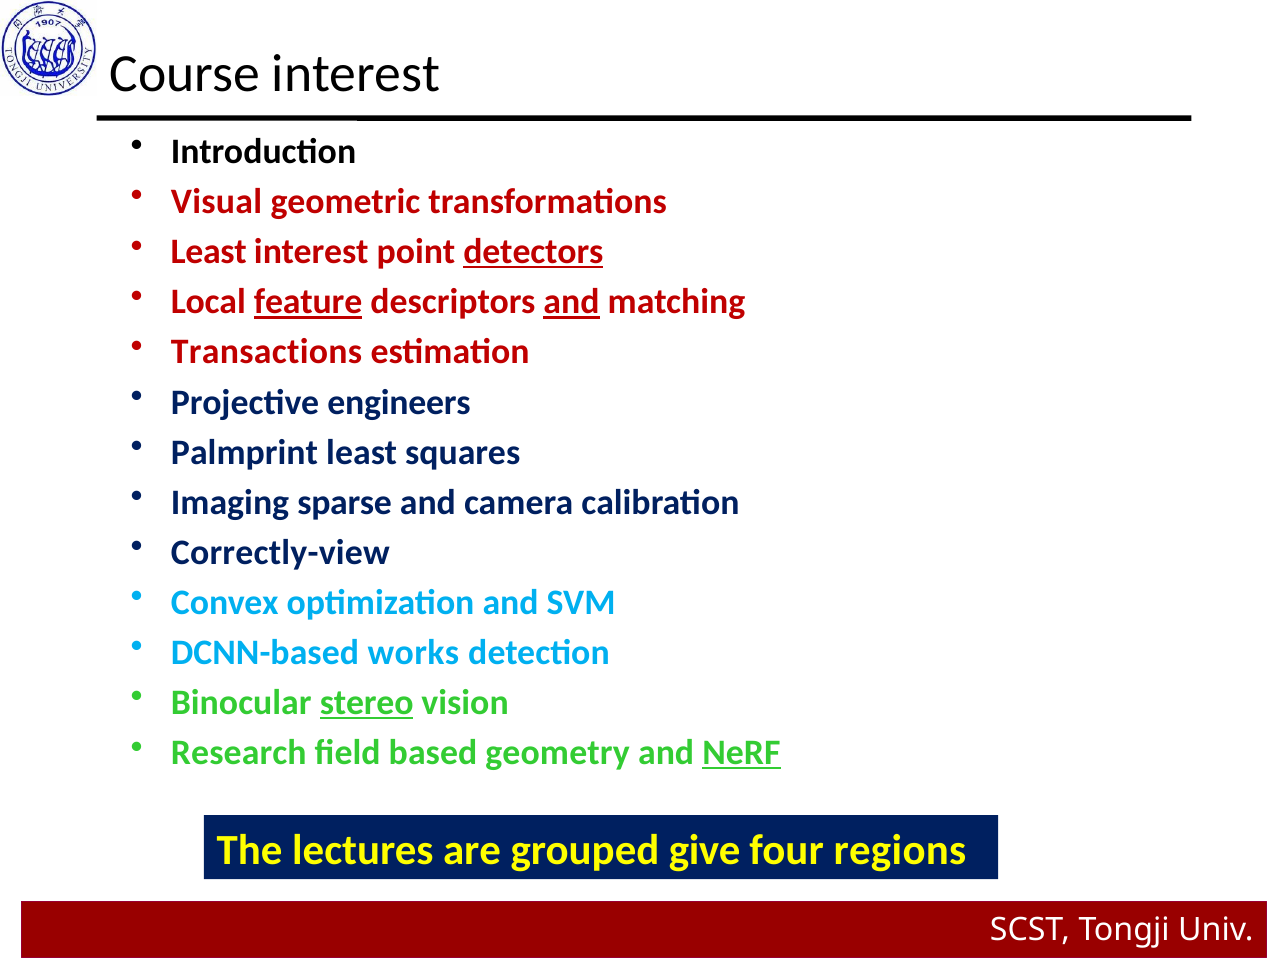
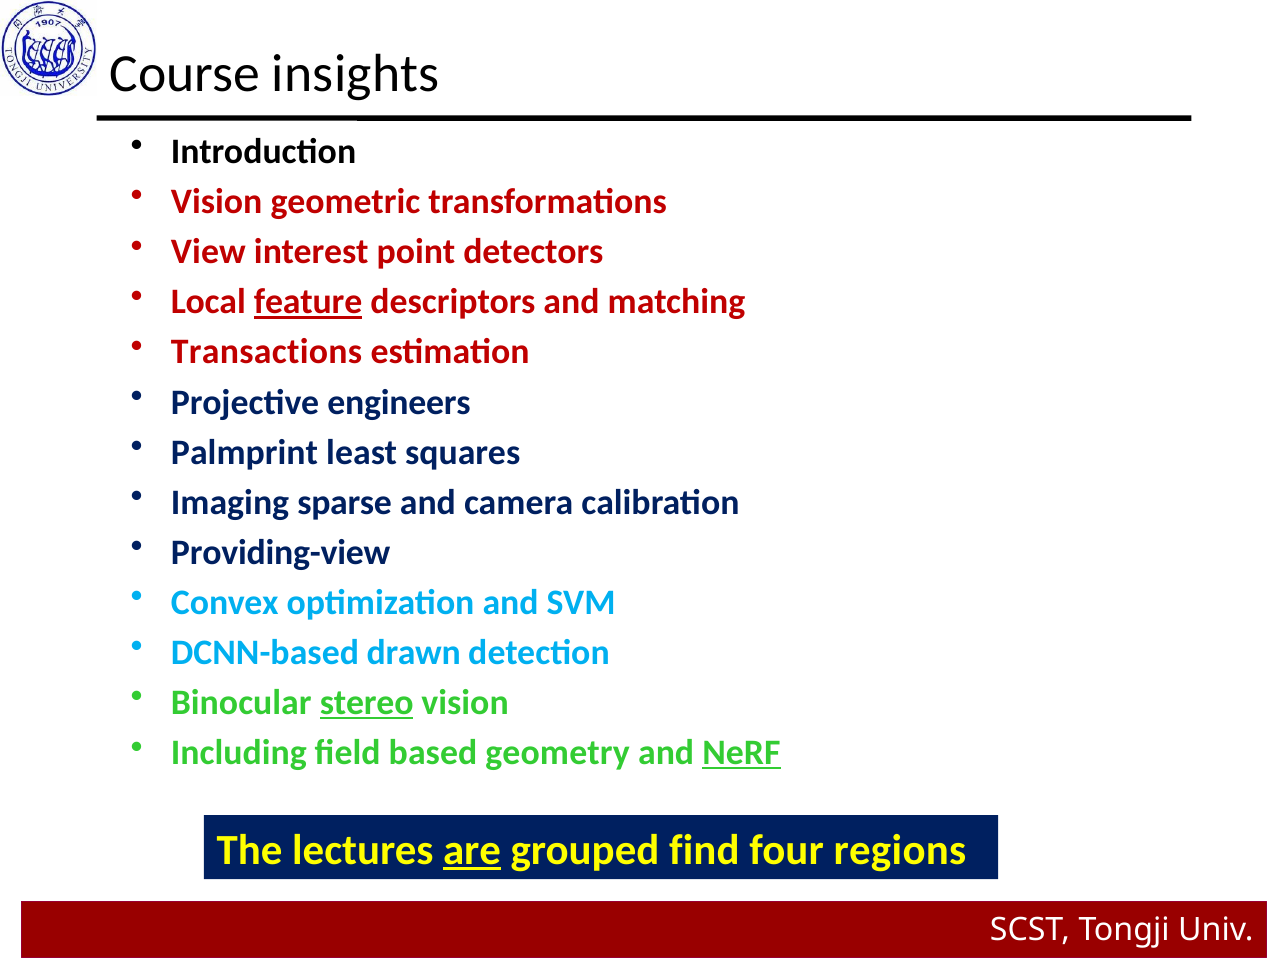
Course interest: interest -> insights (356, 73)
Visual: Visual -> Vision (217, 202)
Least: Least -> View (208, 252)
detectors underline: present -> none (533, 252)
and underline: present -> none (571, 302)
Correctly-view: Correctly-view -> Providing-view (281, 553)
works: works -> drawn (414, 653)
Research: Research -> Including (239, 753)
are underline: none -> present (472, 850)
give: give -> find (704, 850)
